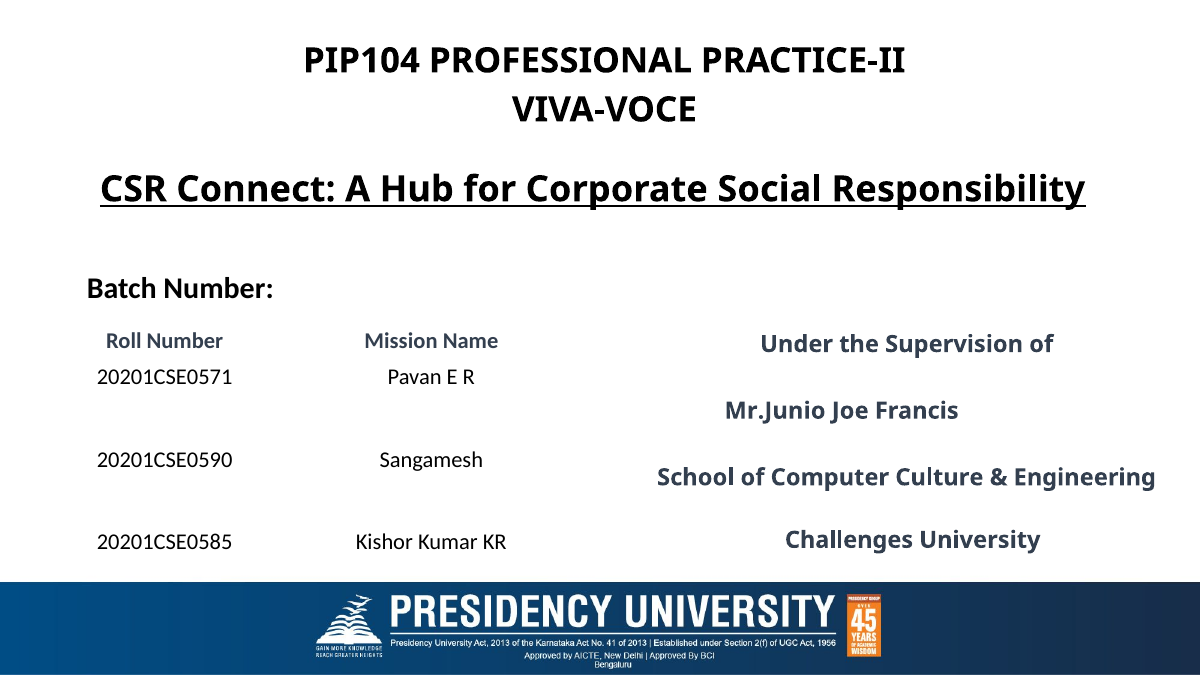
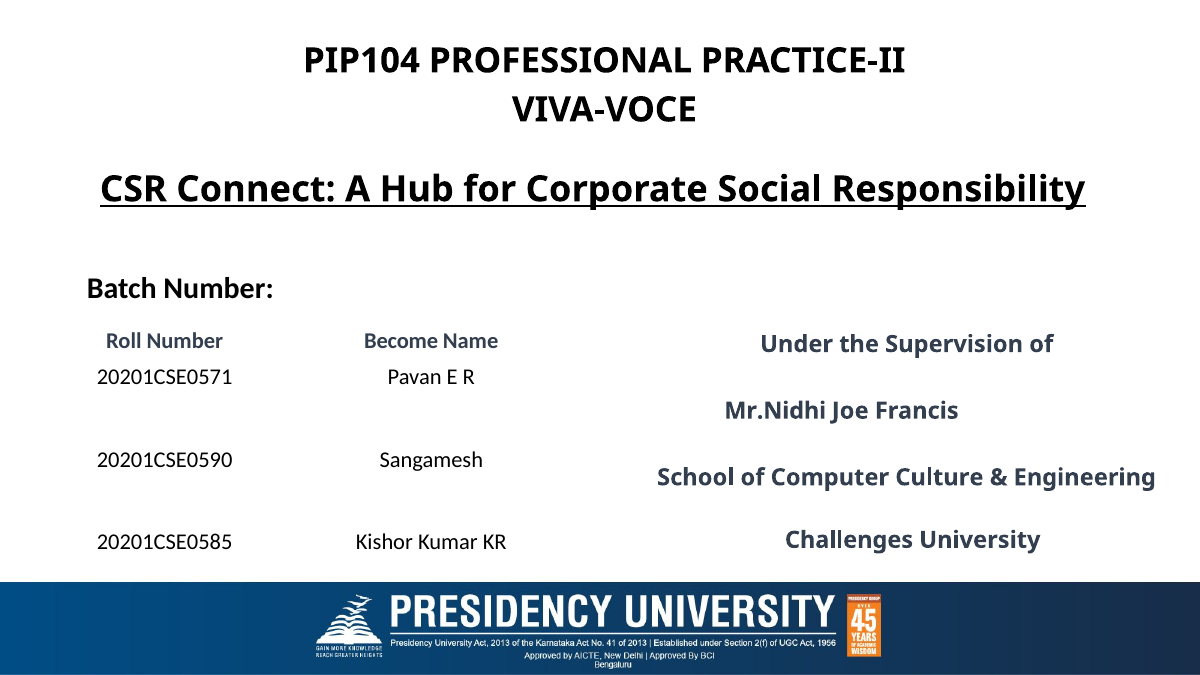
Mission: Mission -> Become (401, 341)
Mr.Junio: Mr.Junio -> Mr.Nidhi (775, 411)
